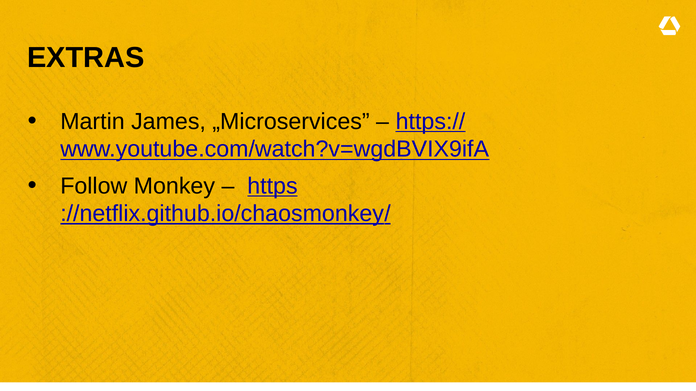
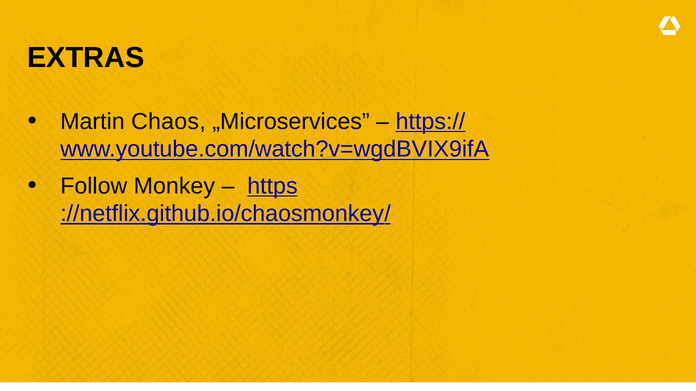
James: James -> Chaos (168, 122)
